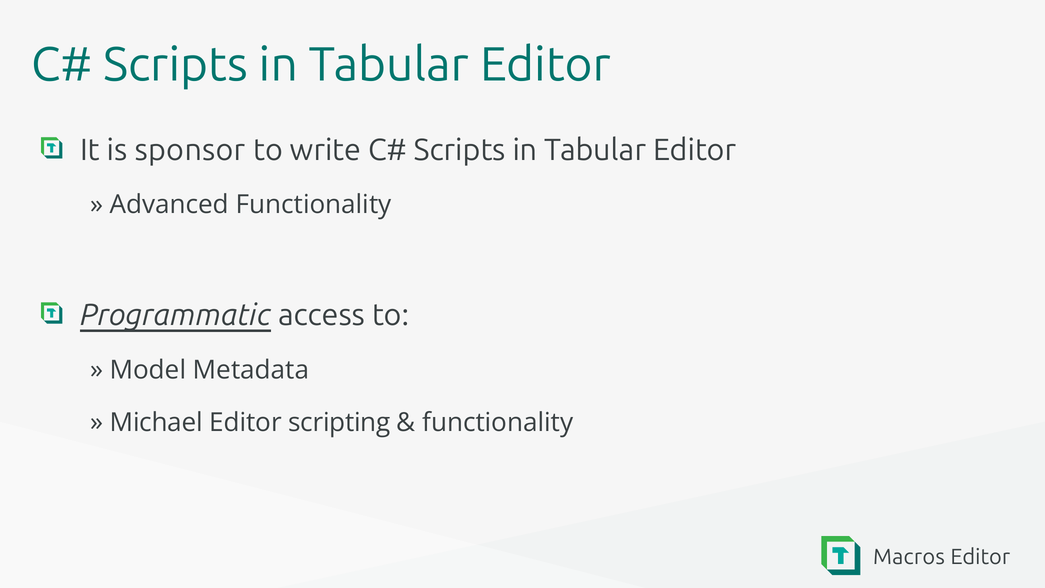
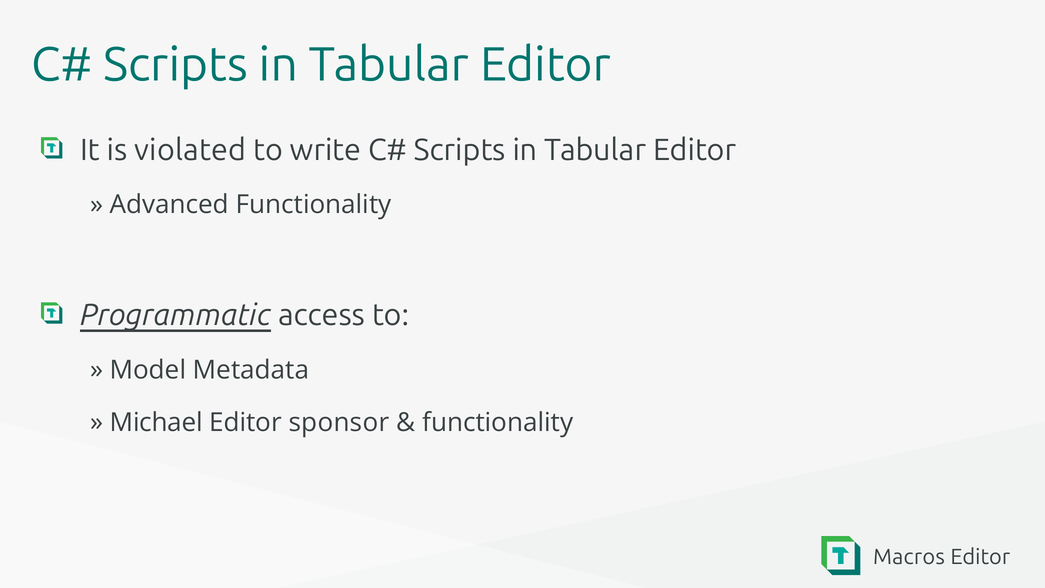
sponsor: sponsor -> violated (190, 150)
scripting: scripting -> sponsor (339, 422)
